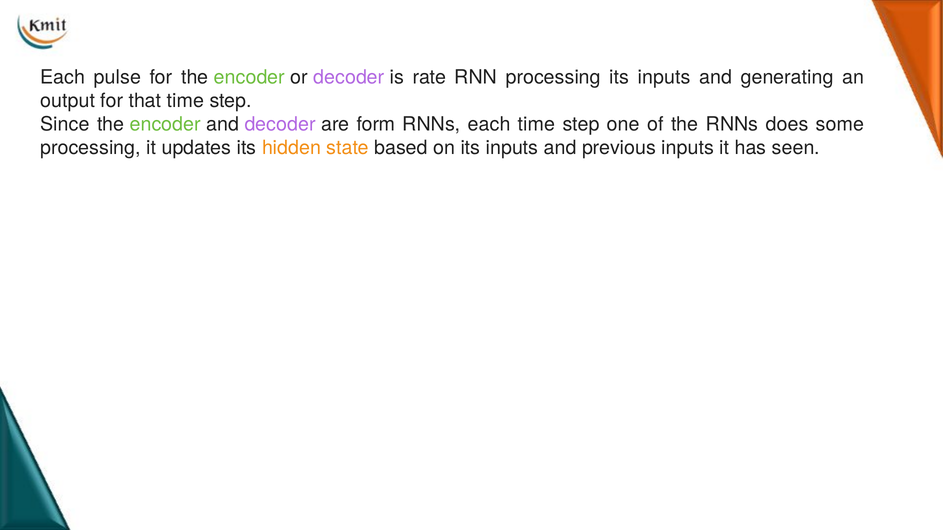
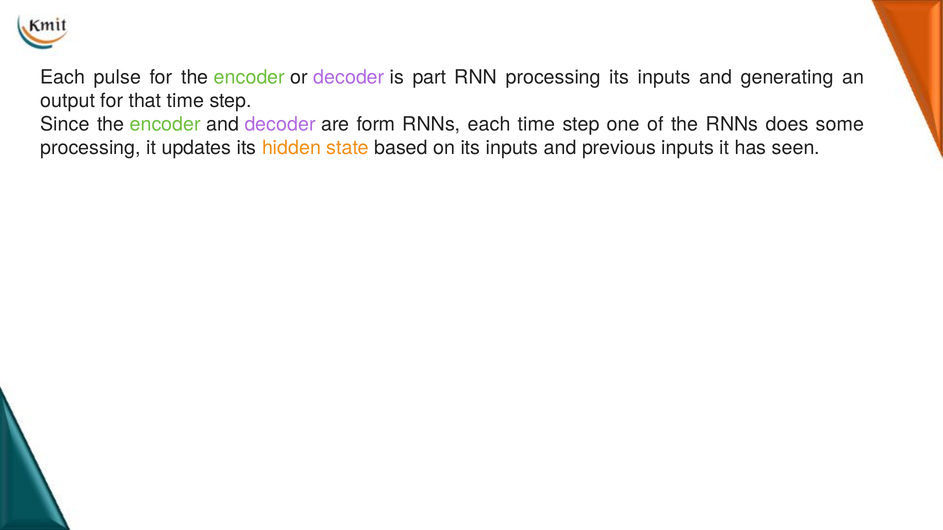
rate: rate -> part (429, 77)
